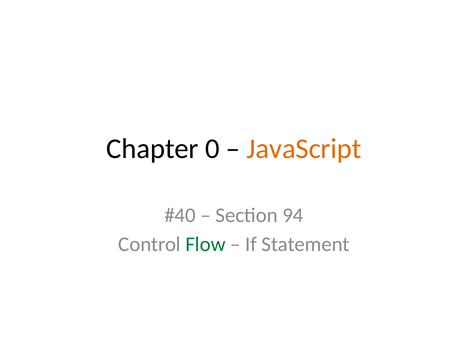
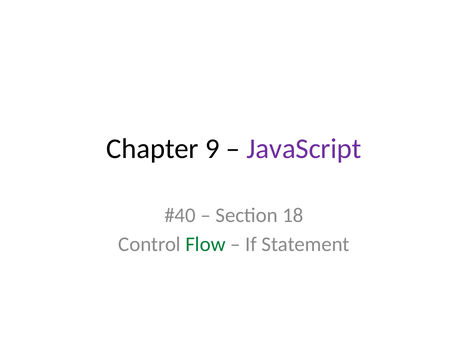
0: 0 -> 9 (212, 149)
JavaScript colour: orange -> purple (304, 149)
94: 94 -> 18 (293, 215)
